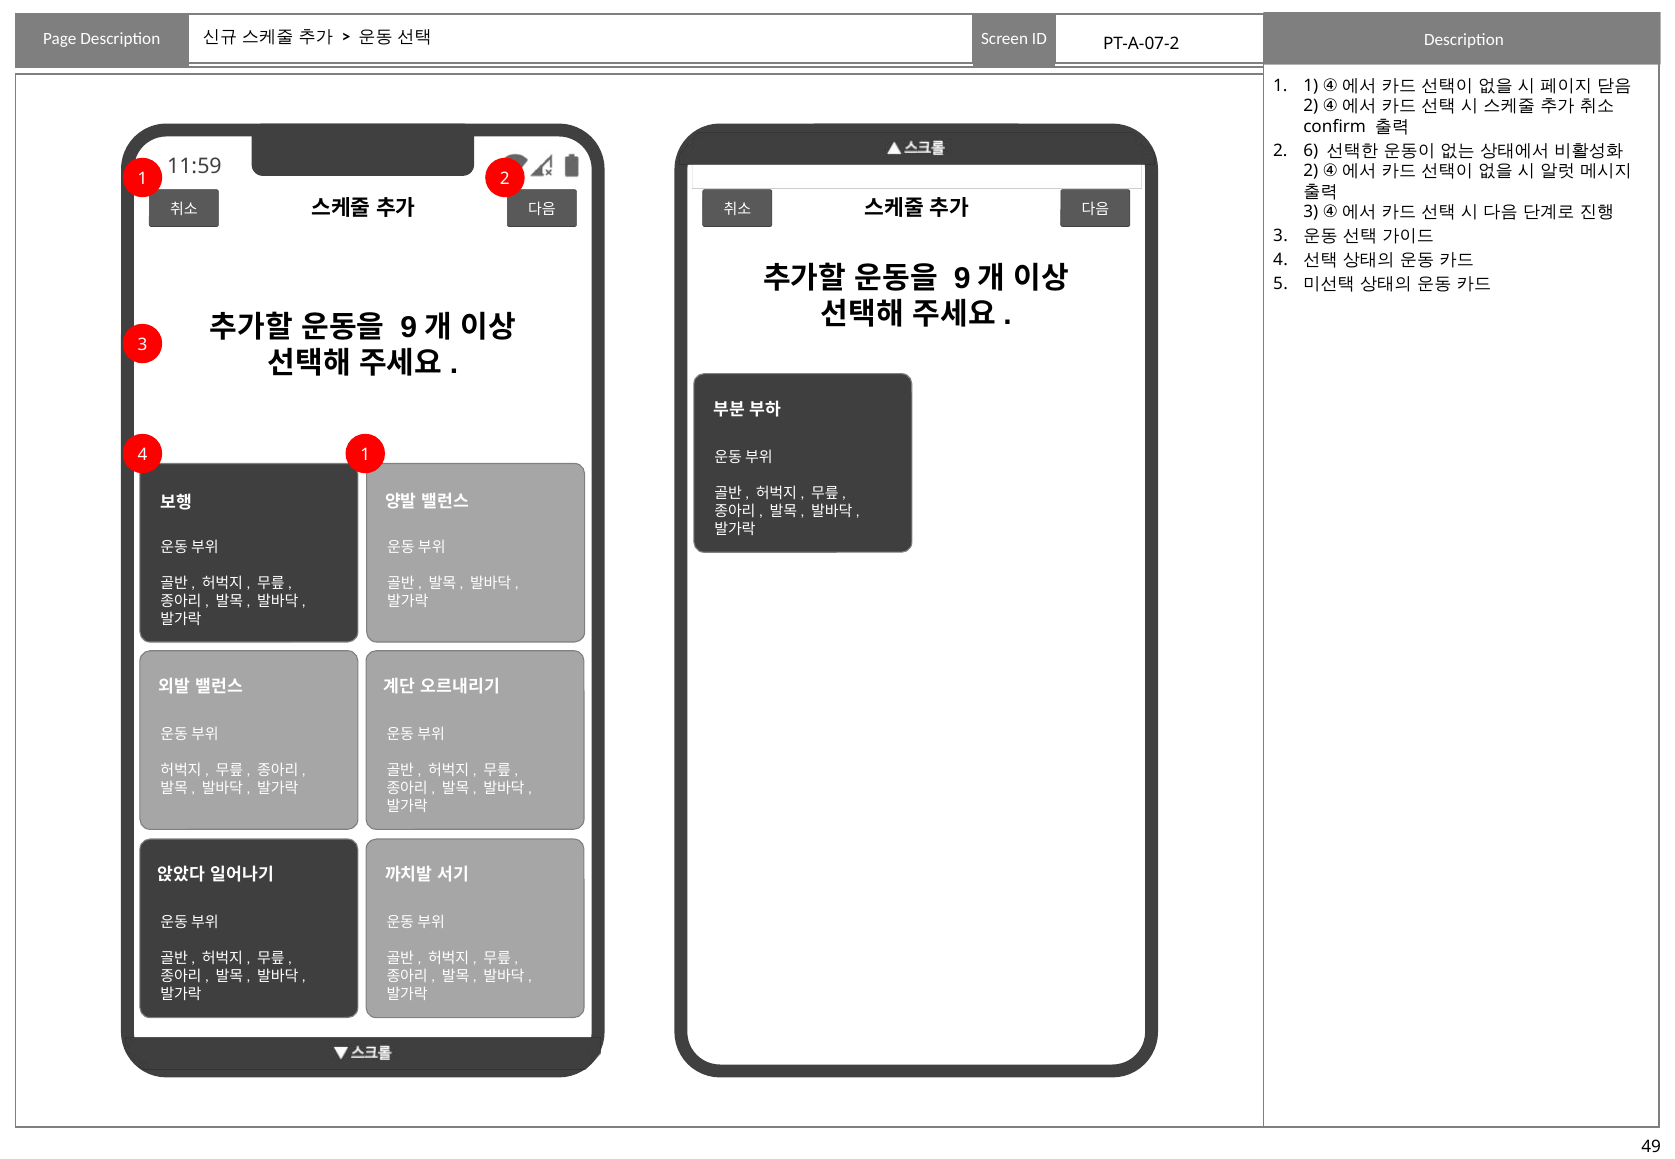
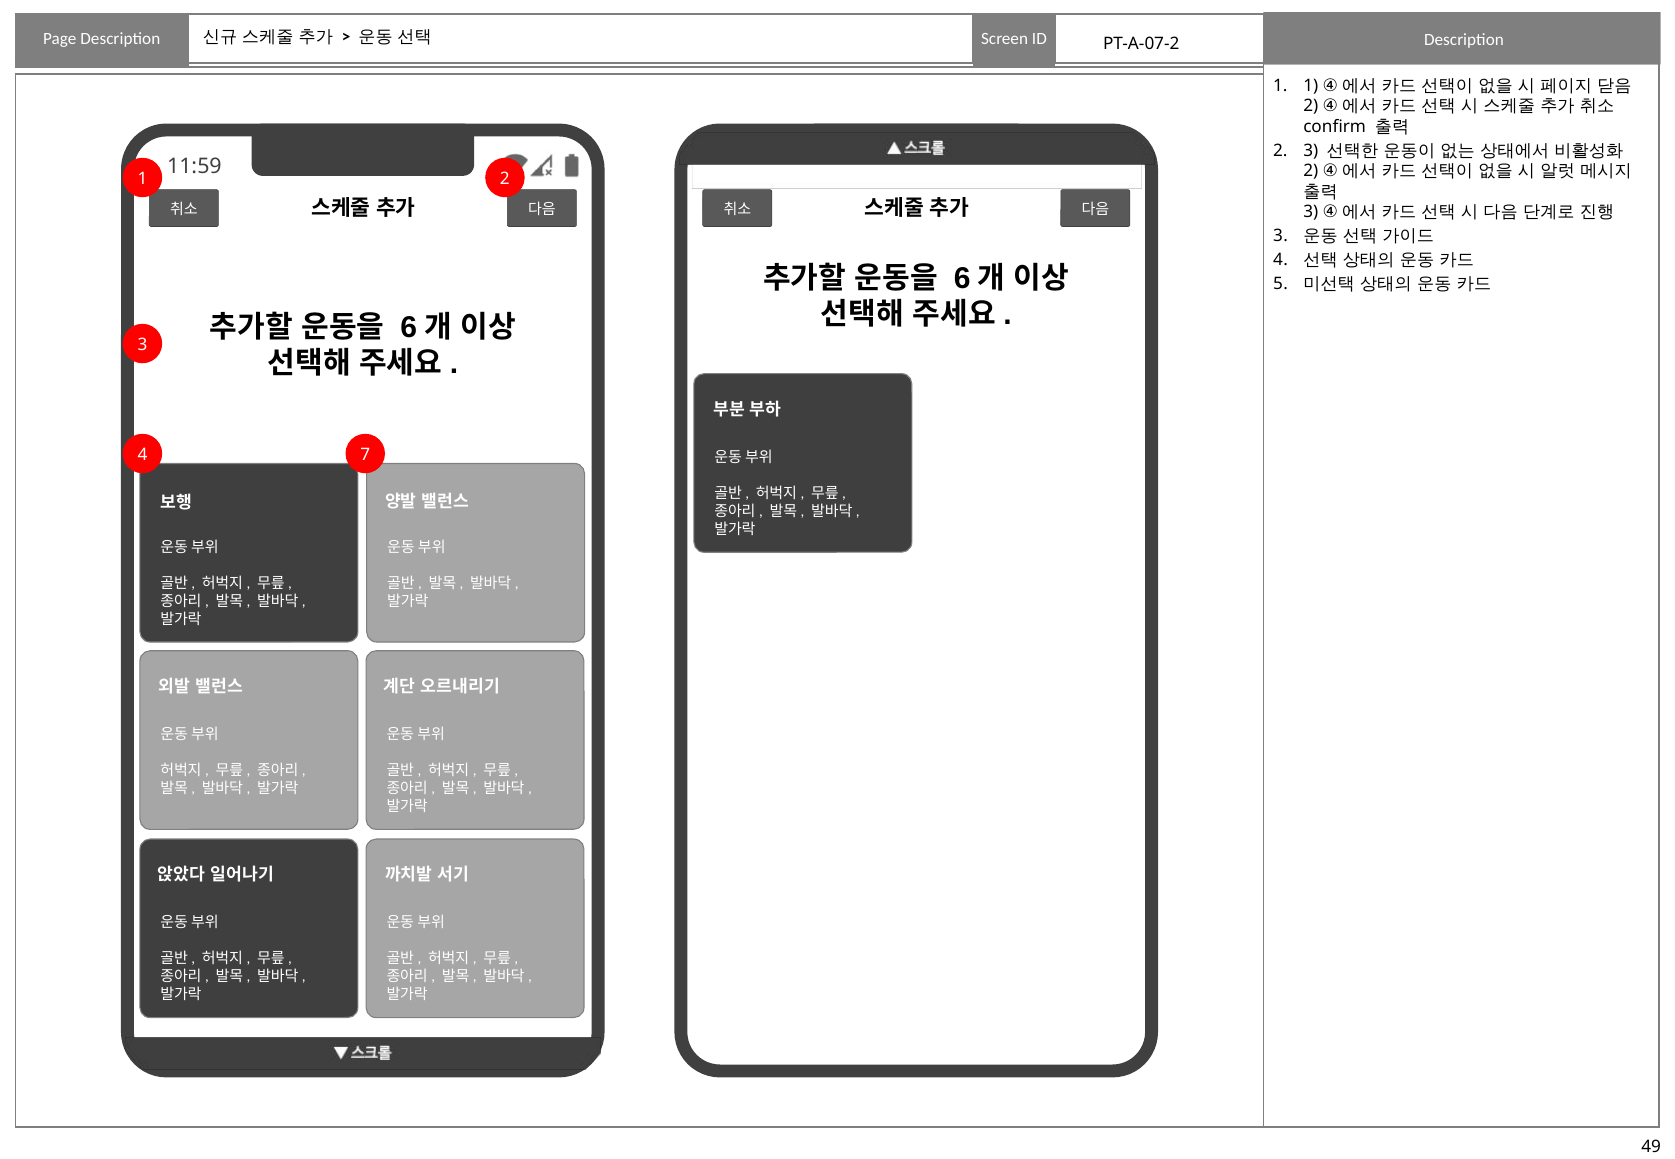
6: 6 -> 3 (1311, 151)
9: 9 -> 6 (962, 279)
9: 9 -> 6 (409, 328)
4 1: 1 -> 7 (365, 455)
